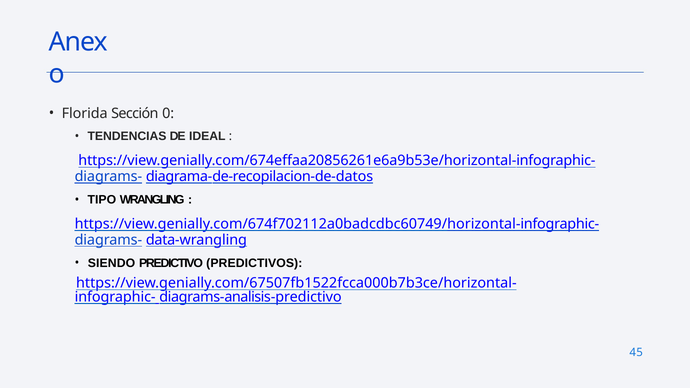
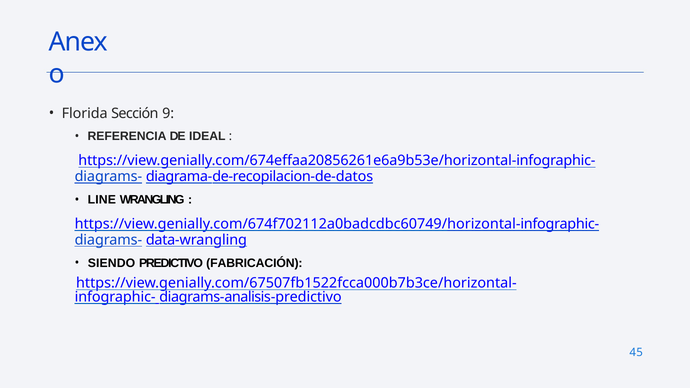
0: 0 -> 9 (168, 113)
TENDENCIAS: TENDENCIAS -> REFERENCIA (127, 137)
TIPO: TIPO -> LINE (102, 200)
PREDICTIVOS: PREDICTIVOS -> FABRICACIÓN (254, 263)
